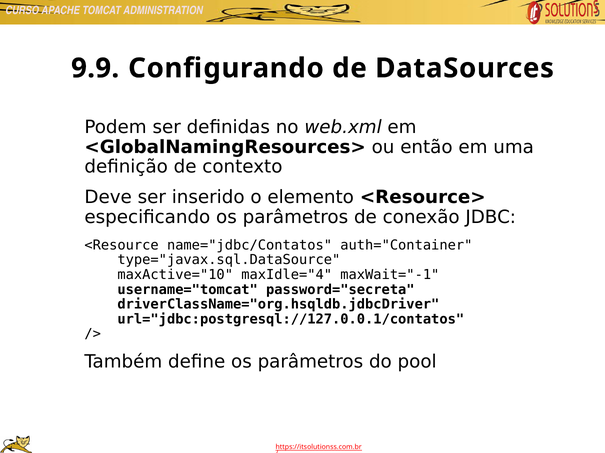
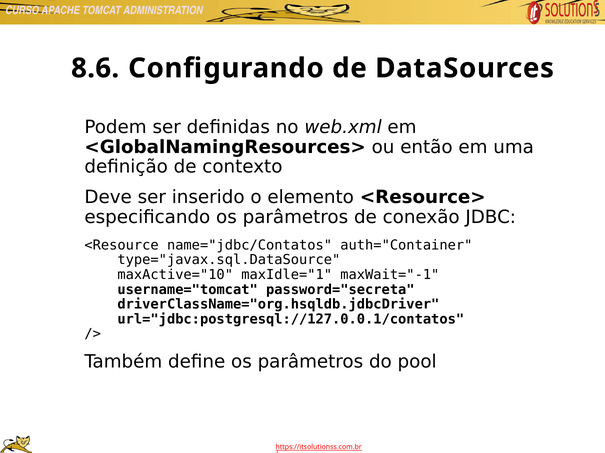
9.9: 9.9 -> 8.6 (95, 68)
maxIdle="4: maxIdle="4 -> maxIdle="1 (287, 275)
